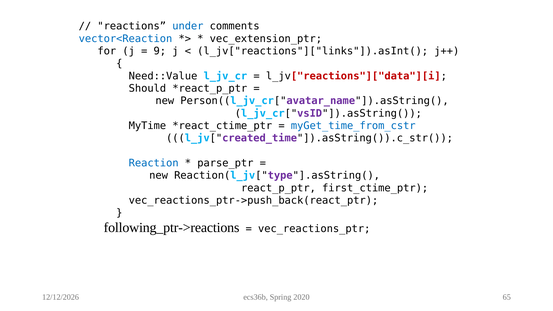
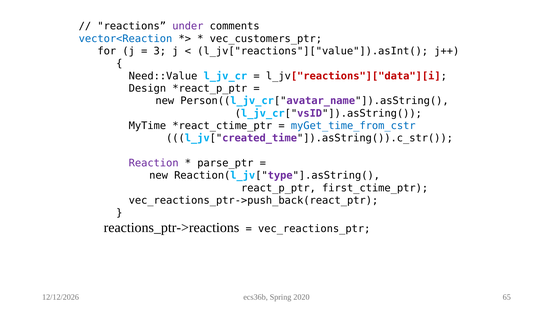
under colour: blue -> purple (188, 26)
vec_extension_ptr: vec_extension_ptr -> vec_customers_ptr (266, 39)
9: 9 -> 3 (160, 51)
l_jv["reactions"]["links"]).asInt(: l_jv["reactions"]["links"]).asInt( -> l_jv["reactions"]["value"]).asInt( (313, 51)
Should: Should -> Design (147, 88)
Reaction colour: blue -> purple (154, 163)
following_ptr->reactions: following_ptr->reactions -> reactions_ptr->reactions (171, 228)
